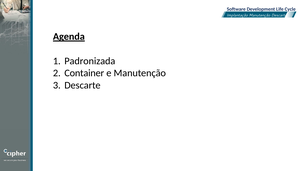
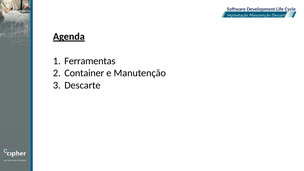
Padronizada: Padronizada -> Ferramentas (90, 61)
